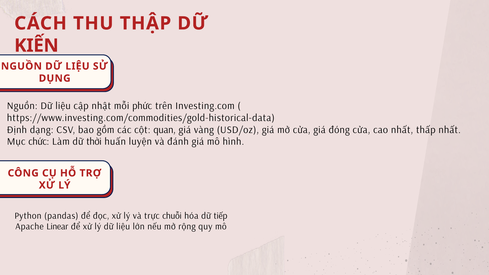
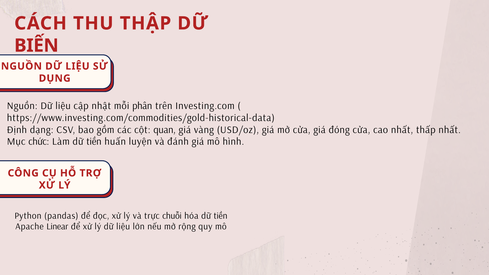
KIẾN: KIẾN -> BIẾN (36, 46)
phức: phức -> phân (142, 106)
Làm dữ thời: thời -> tiền (94, 142)
hóa dữ tiếp: tiếp -> tiền (221, 216)
